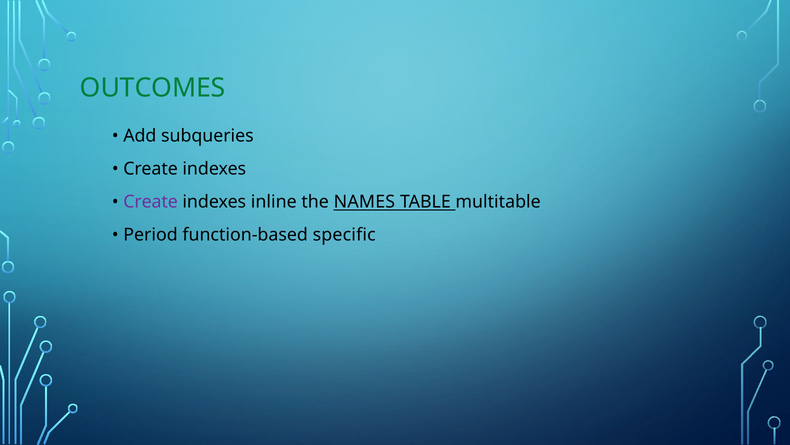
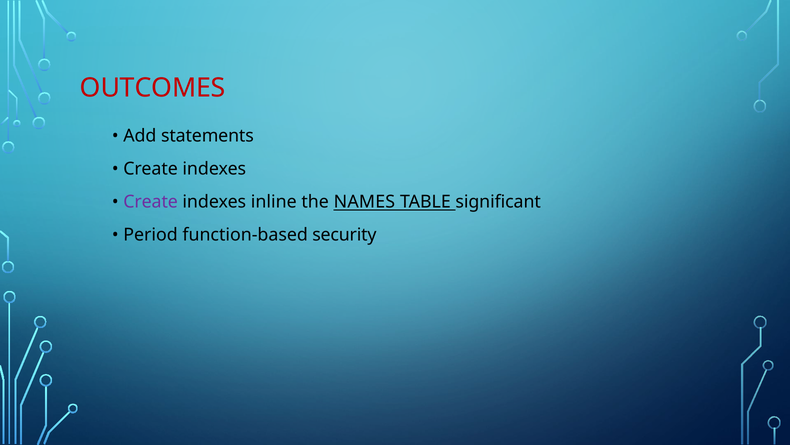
OUTCOMES colour: green -> red (153, 88)
subqueries: subqueries -> statements (207, 136)
multitable: multitable -> significant (498, 202)
specific: specific -> security (344, 235)
